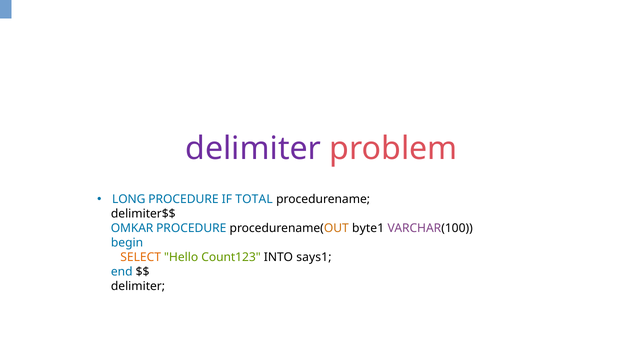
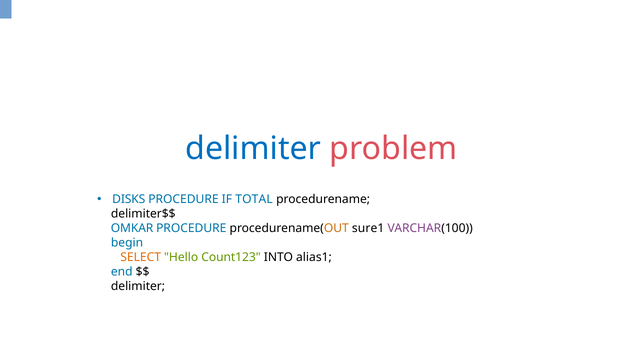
delimiter colour: purple -> blue (253, 148)
LONG: LONG -> DISKS (129, 199)
byte1: byte1 -> sure1 (368, 228)
says1: says1 -> alias1 (314, 257)
